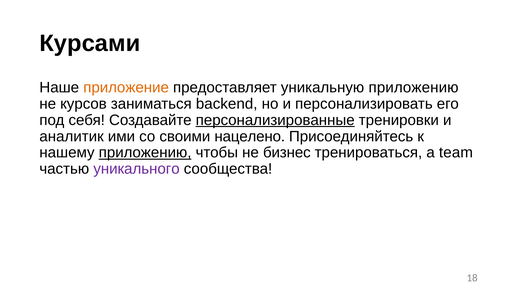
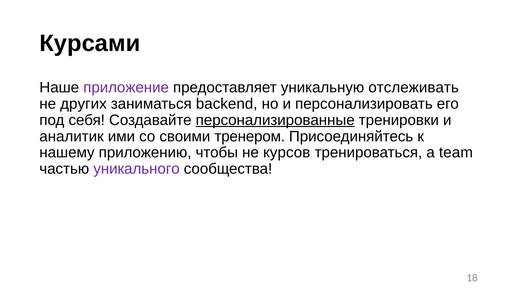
приложение colour: orange -> purple (126, 87)
уникальную приложению: приложению -> отслеживать (414, 87)
курсов: курсов -> других (83, 104)
нацелено: нацелено -> тренером (250, 136)
приложению underline: present -> none (145, 153)
бизнес: бизнес -> курсов (287, 153)
